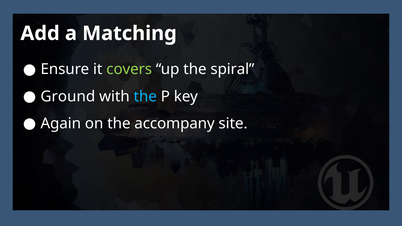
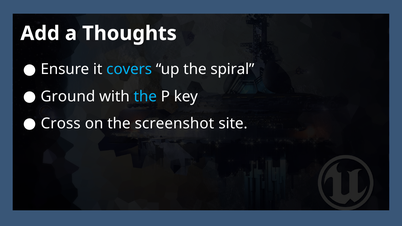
Matching: Matching -> Thoughts (129, 33)
covers colour: light green -> light blue (129, 69)
Again: Again -> Cross (61, 124)
accompany: accompany -> screenshot (174, 124)
